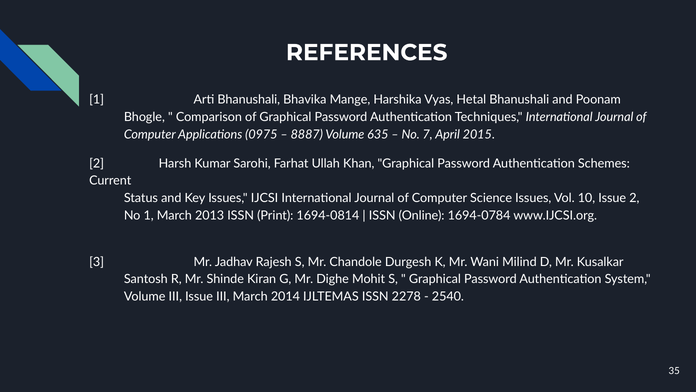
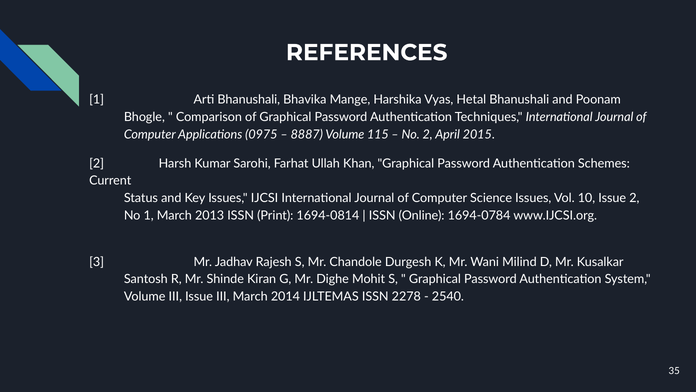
635: 635 -> 115 (378, 134)
No 7: 7 -> 2 (428, 134)
